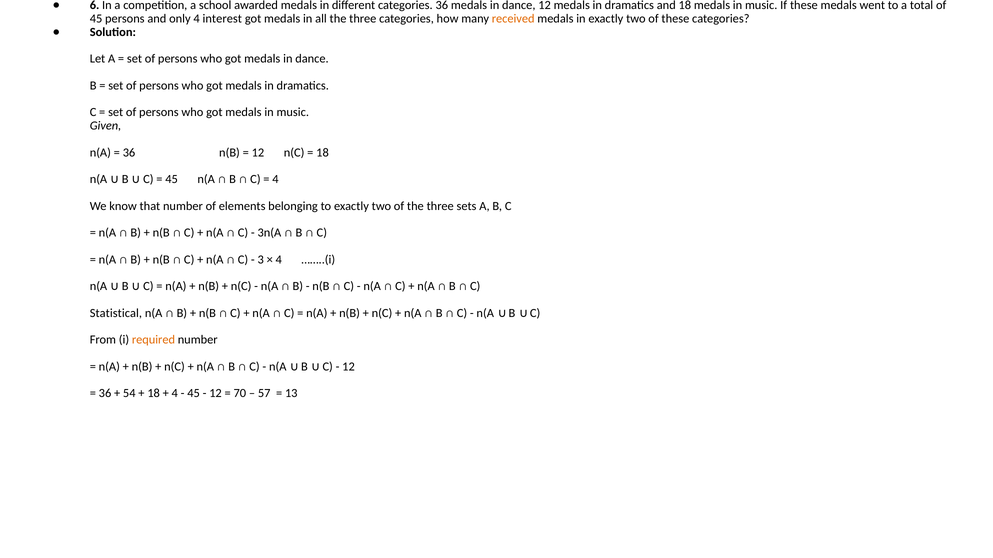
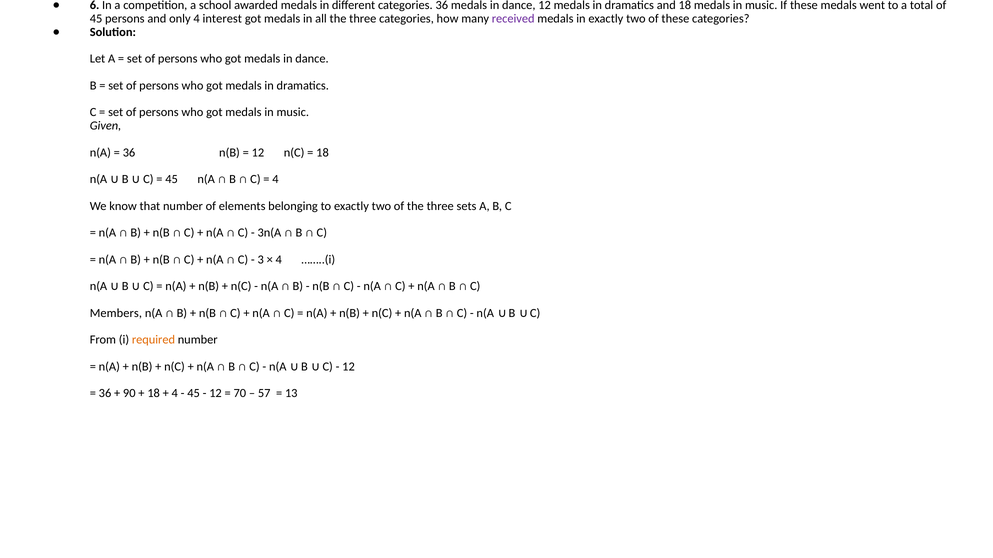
received colour: orange -> purple (513, 19)
Statistical: Statistical -> Members (116, 313)
54: 54 -> 90 (129, 394)
